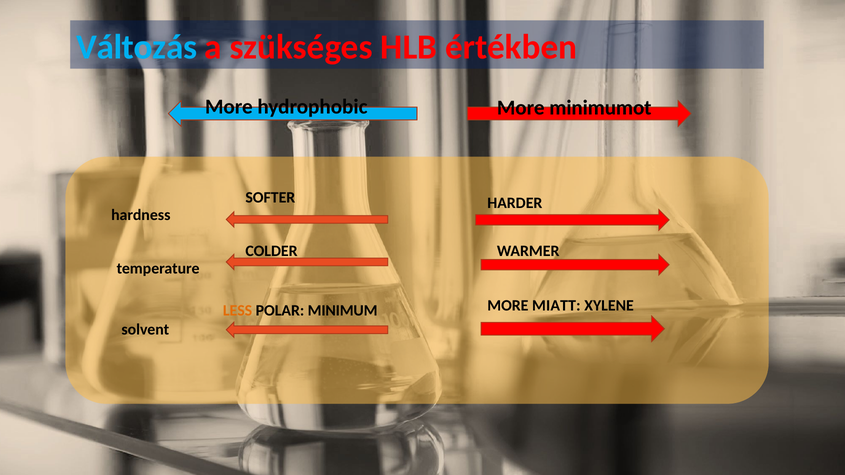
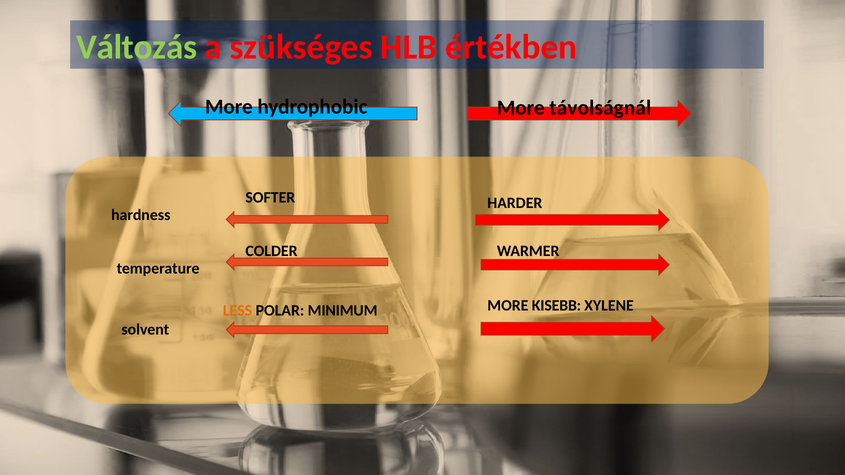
Változás colour: light blue -> light green (137, 47)
minimumot: minimumot -> távolságnál (600, 108)
MIATT: MIATT -> KISEBB (556, 306)
